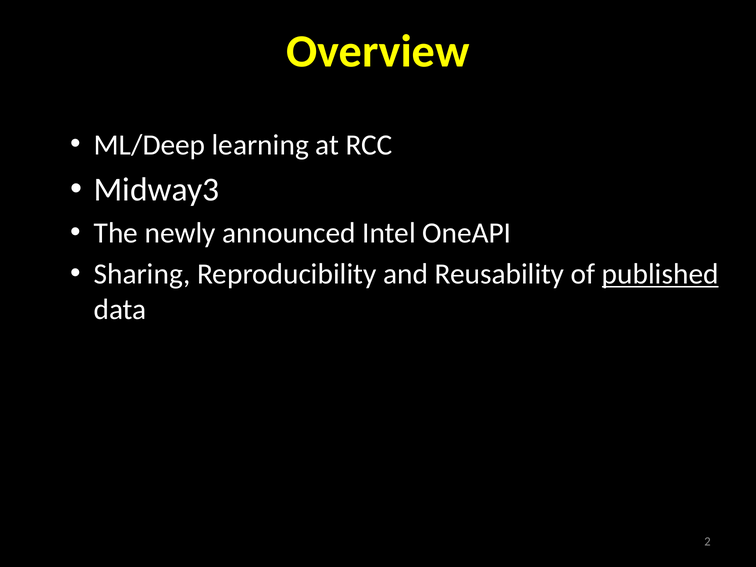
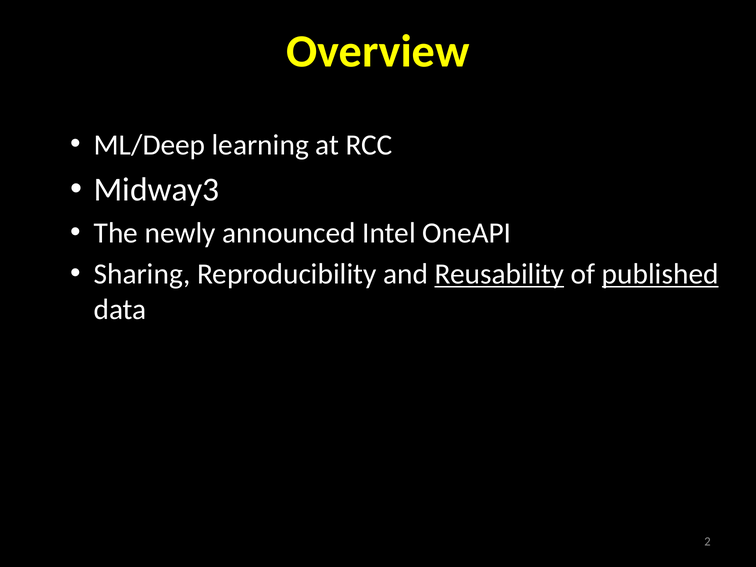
Reusability underline: none -> present (499, 274)
